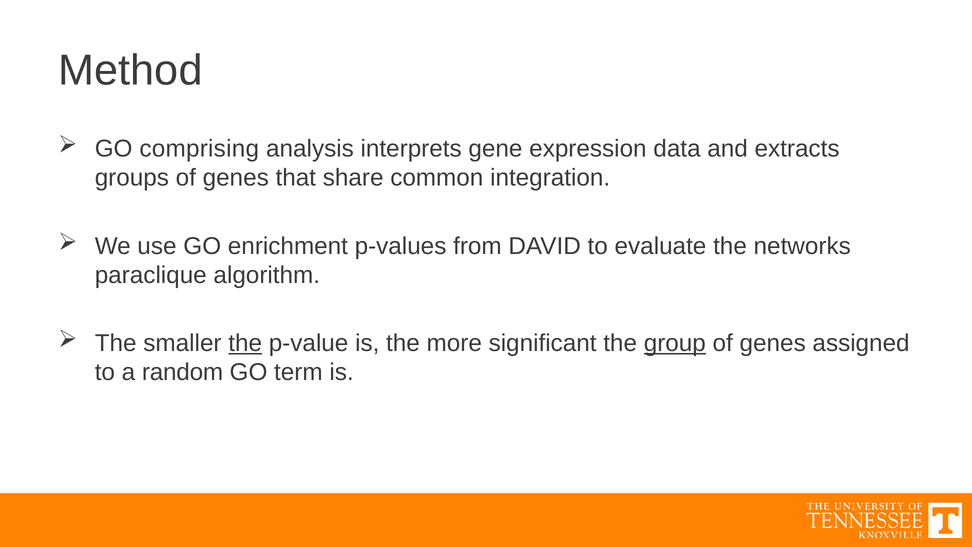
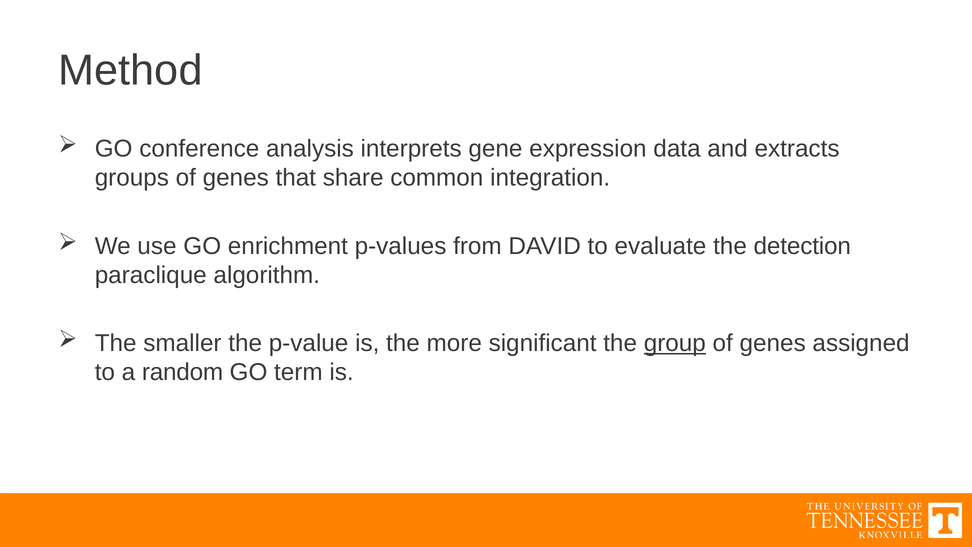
comprising: comprising -> conference (199, 149)
networks: networks -> detection (802, 246)
the underline: present -> none (245, 343)
